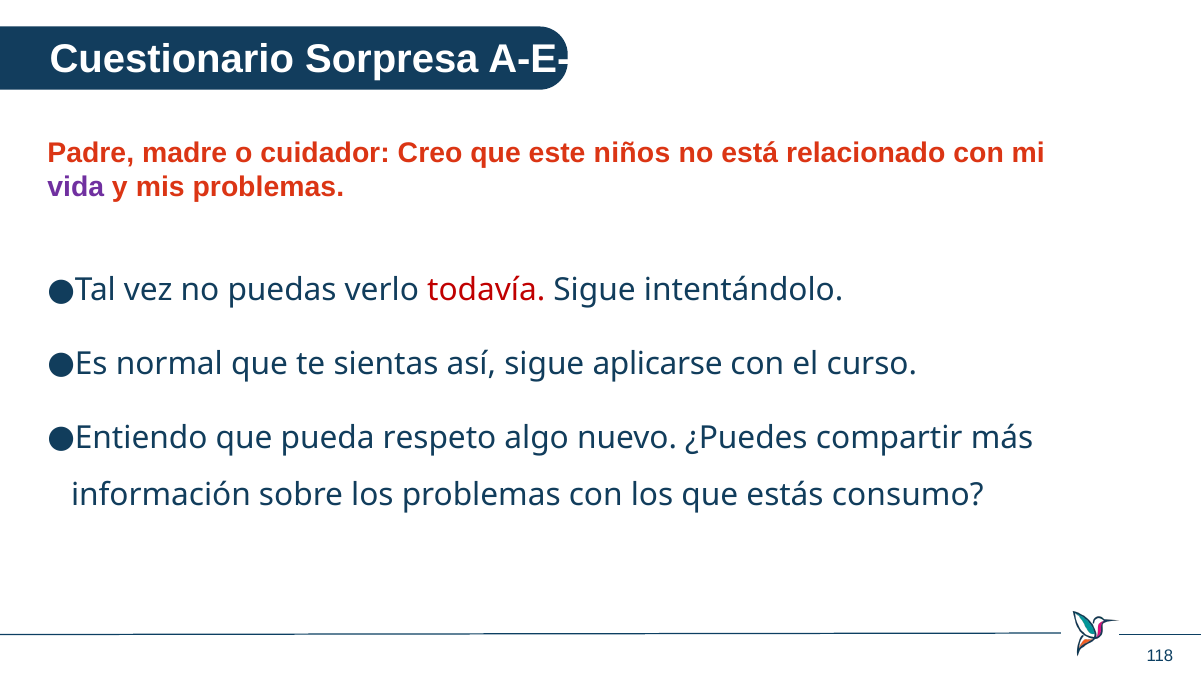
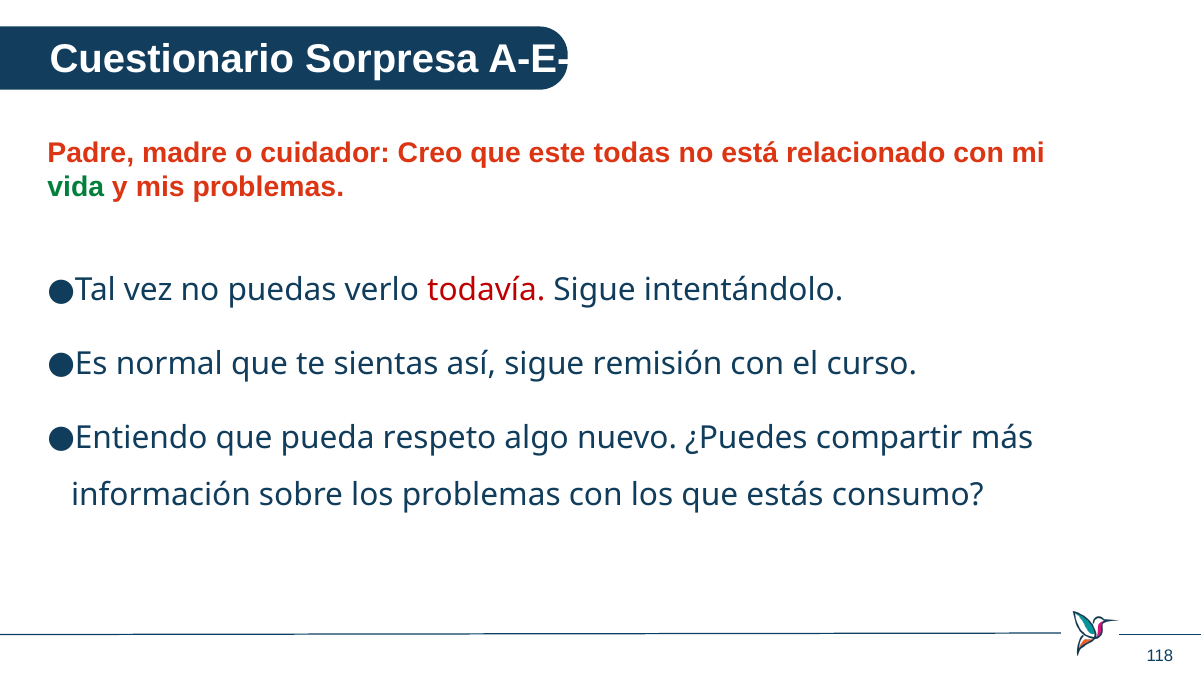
niños: niños -> todas (632, 153)
vida colour: purple -> green (76, 187)
aplicarse: aplicarse -> remisión (658, 364)
